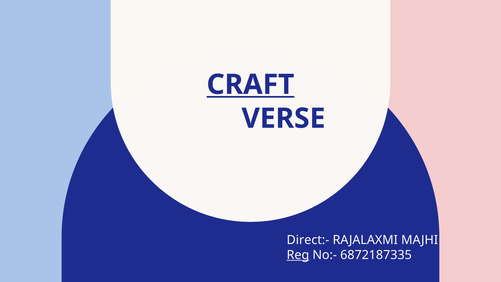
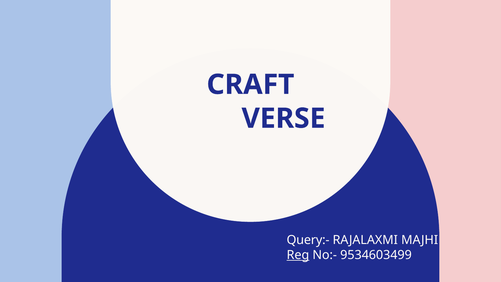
CRAFT underline: present -> none (250, 85)
Direct:-: Direct:- -> Query:- (308, 240)
6872187335: 6872187335 -> 9534603499 (376, 255)
